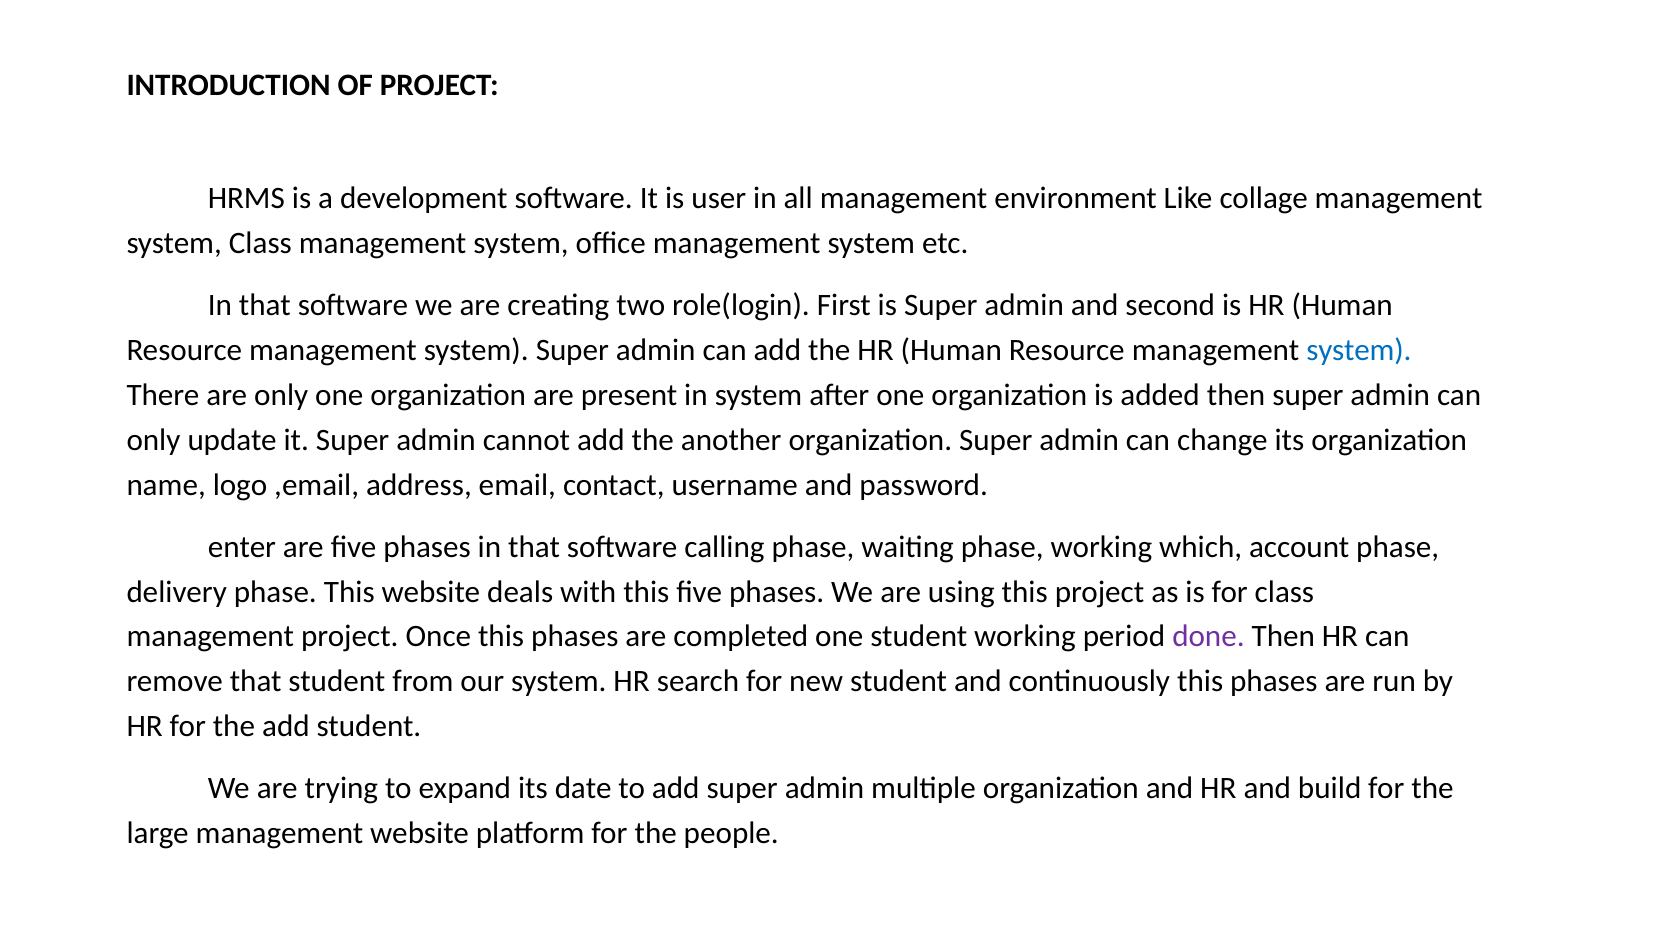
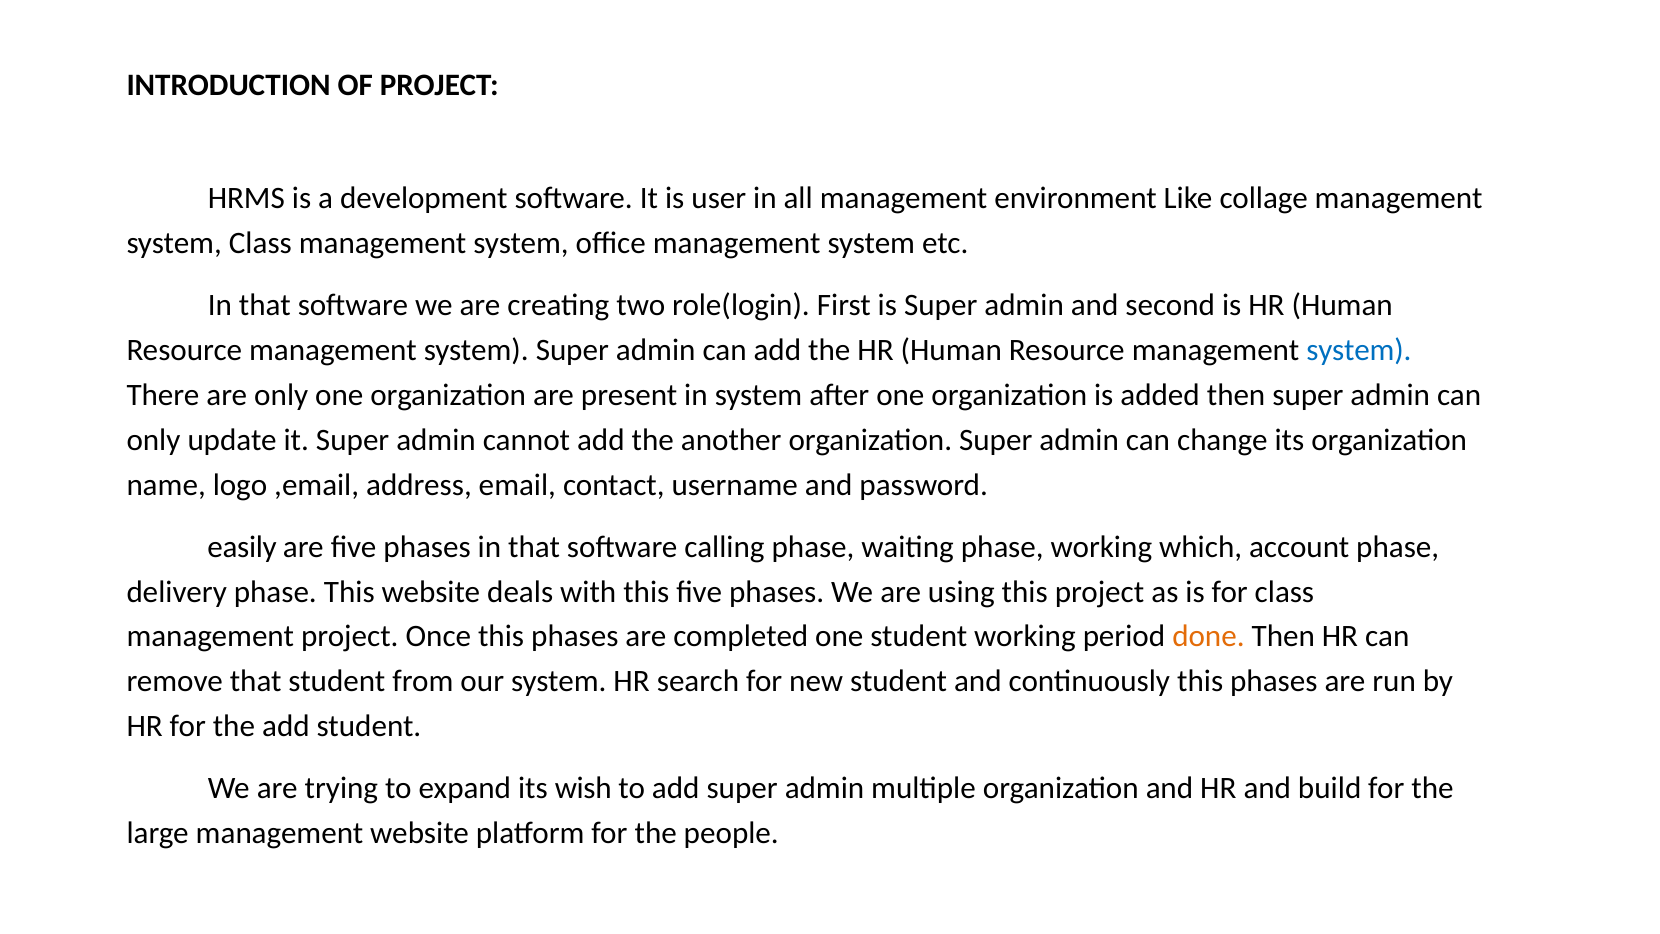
enter: enter -> easily (242, 547)
done colour: purple -> orange (1208, 636)
date: date -> wish (583, 788)
